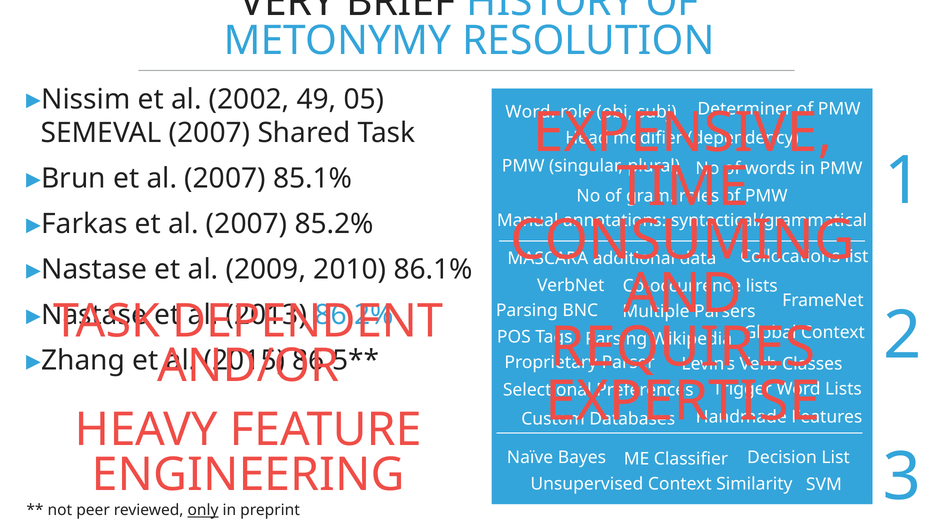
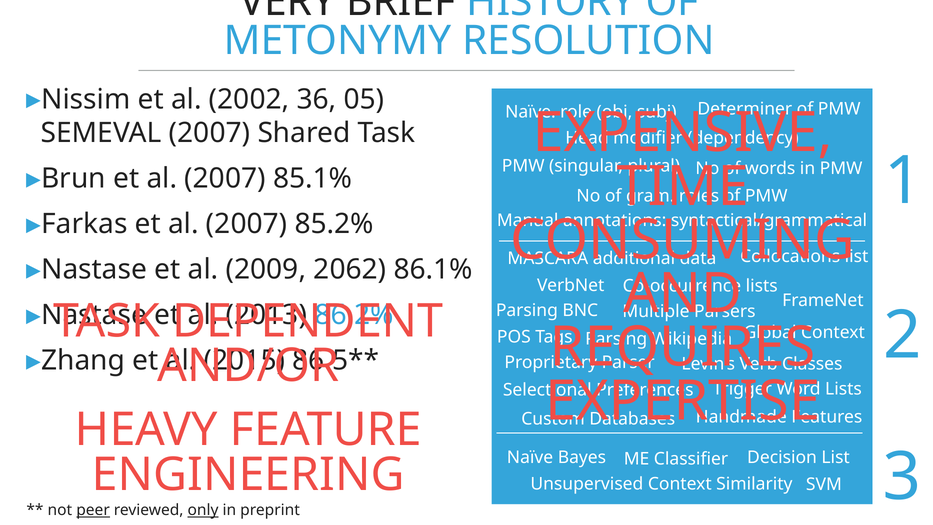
49: 49 -> 36 (316, 99)
Word: Word -> Naïve (531, 112)
2010: 2010 -> 2062 (350, 269)
peer underline: none -> present (93, 510)
